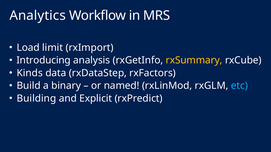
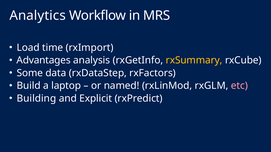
limit: limit -> time (53, 48)
Introducing: Introducing -> Advantages (44, 60)
Kinds: Kinds -> Some (30, 73)
binary: binary -> laptop (66, 86)
etc colour: light blue -> pink (239, 86)
